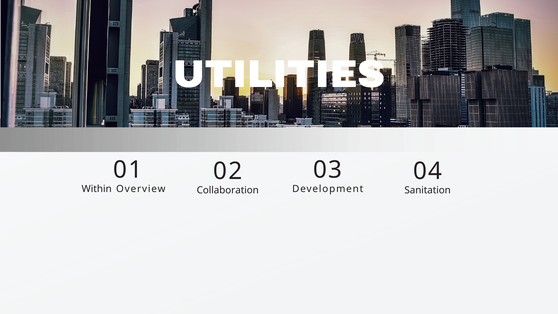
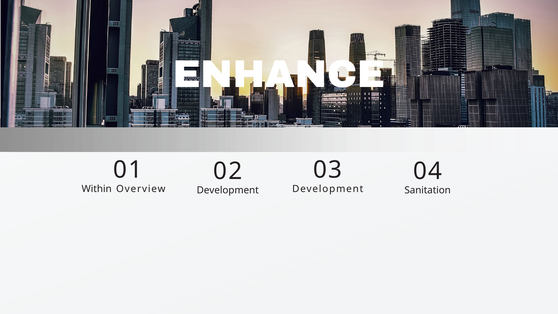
UTILITIES: UTILITIES -> ENHANCE (279, 74)
Collaboration: Collaboration -> Development (228, 190)
